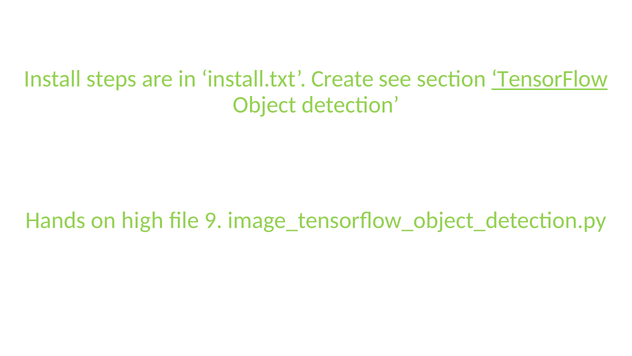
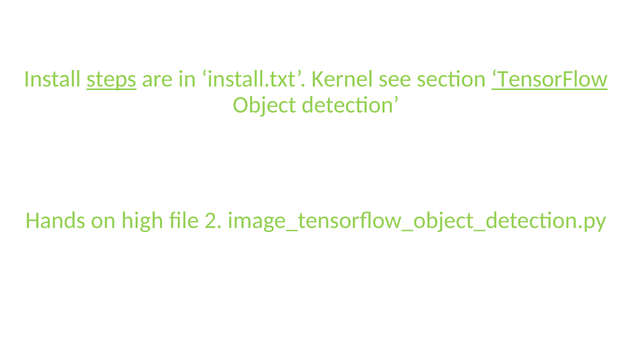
steps underline: none -> present (111, 79)
Create: Create -> Kernel (342, 79)
9: 9 -> 2 (213, 220)
